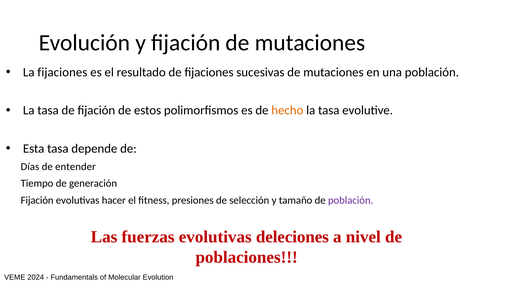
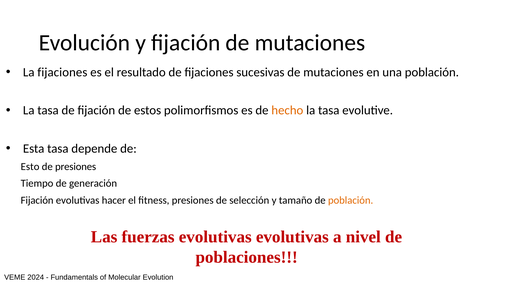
Días: Días -> Esto (30, 167)
de entender: entender -> presiones (76, 167)
población colour: purple -> orange (351, 200)
evolutivas deleciones: deleciones -> evolutivas (292, 237)
